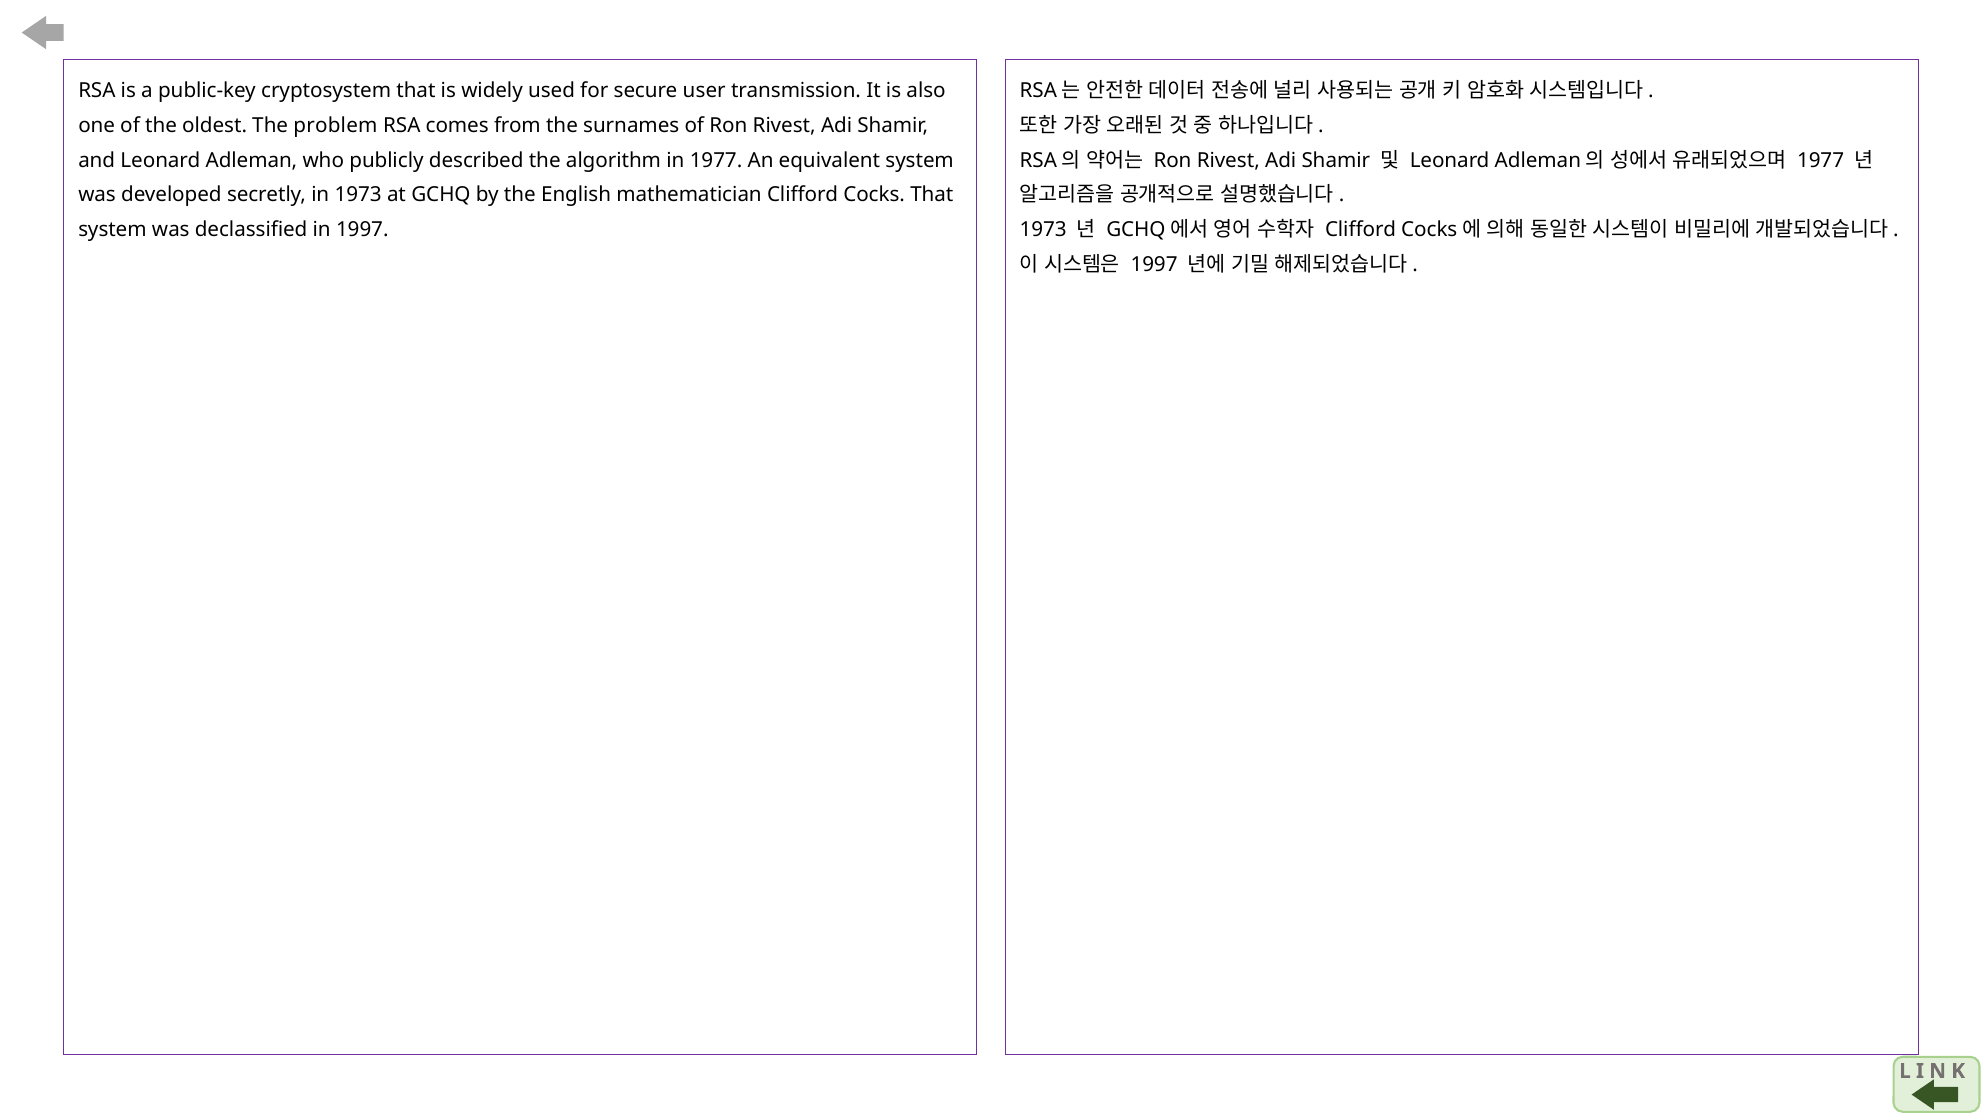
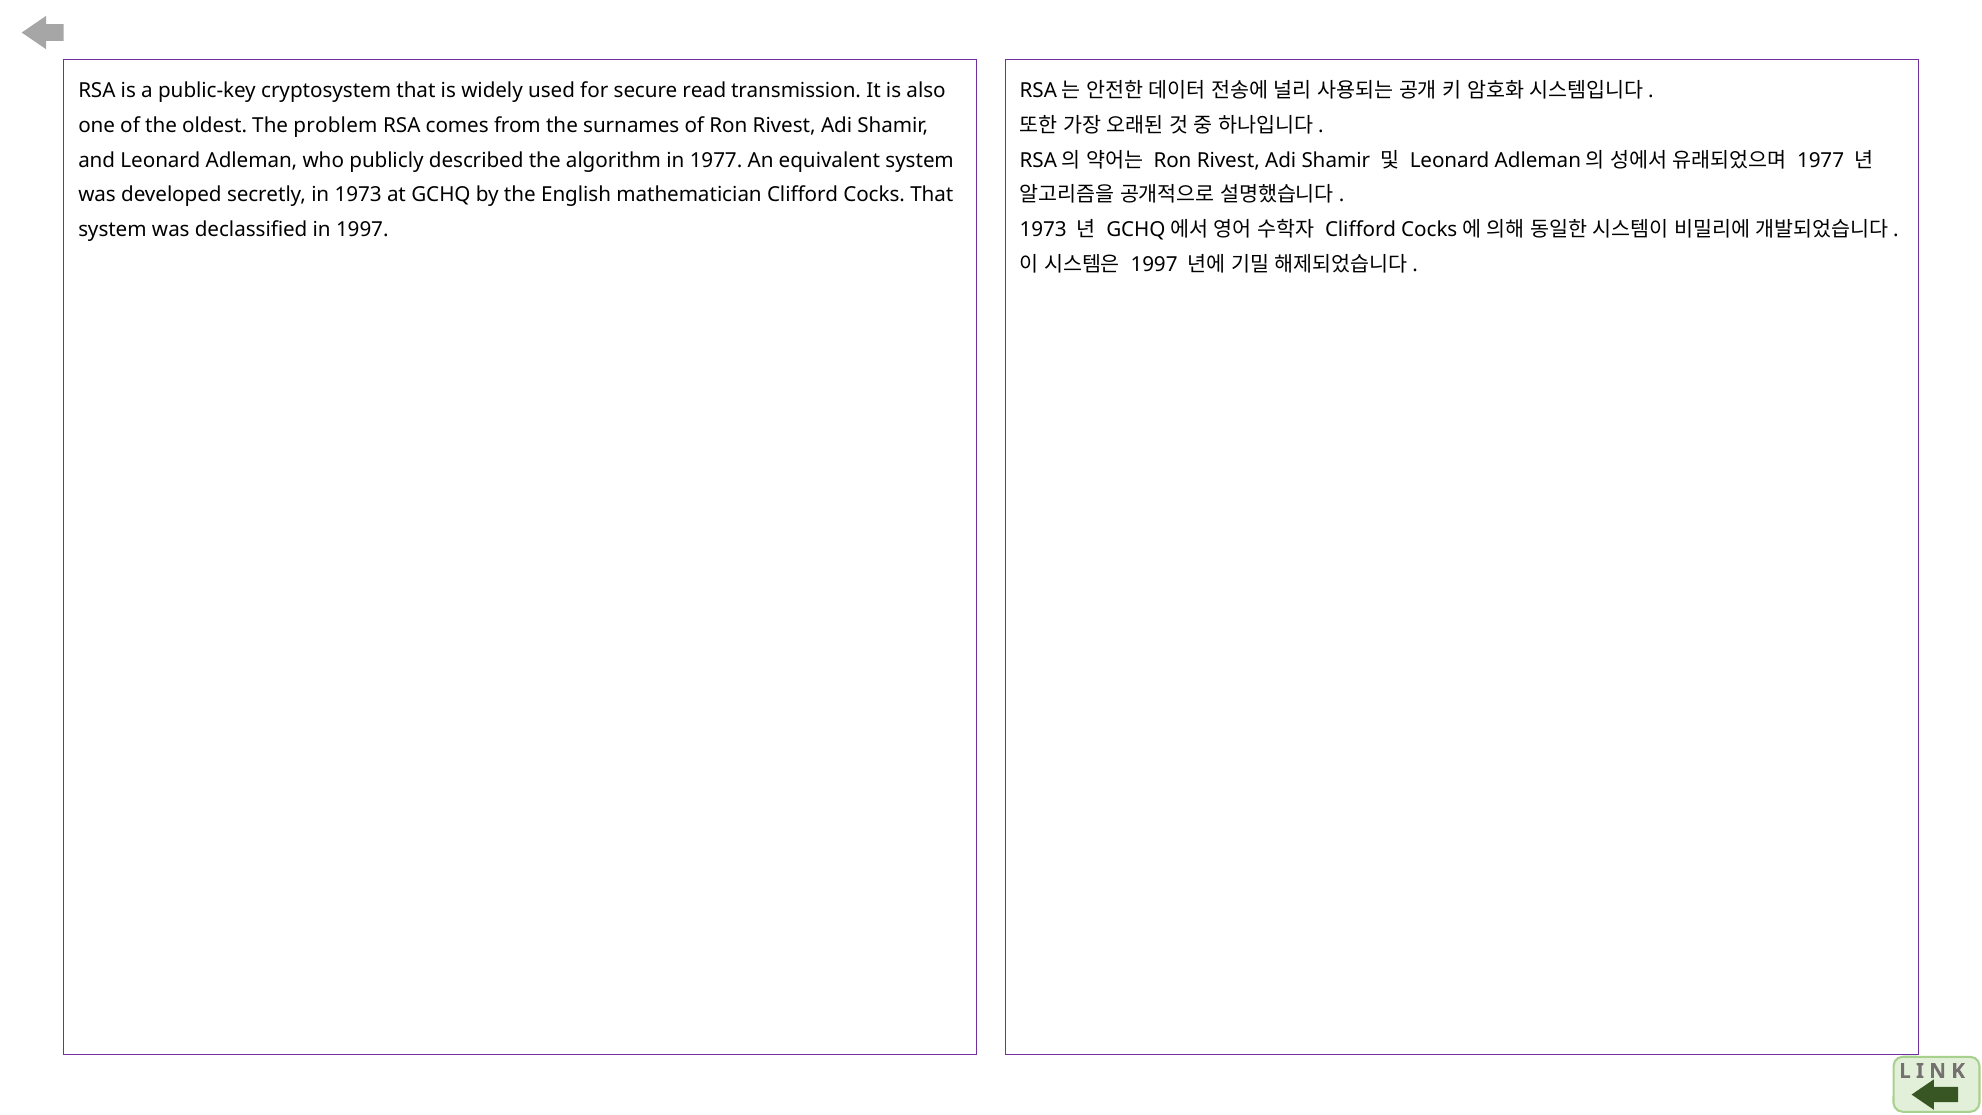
user: user -> read (704, 91)
